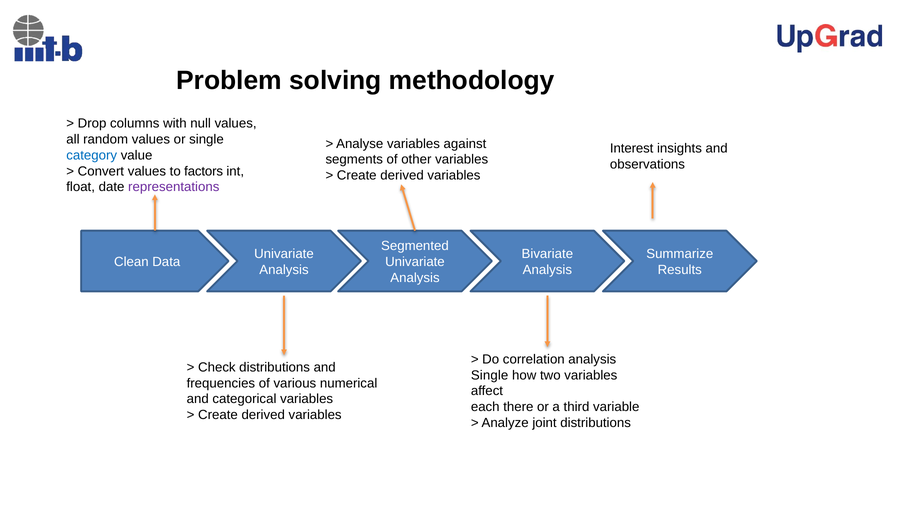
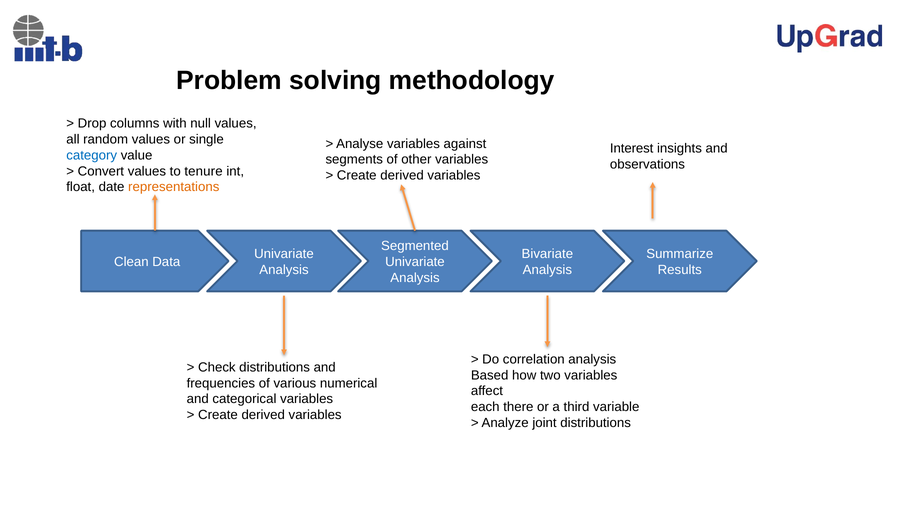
factors: factors -> tenure (204, 171)
representations colour: purple -> orange (174, 187)
Single: Single -> Based (490, 375)
